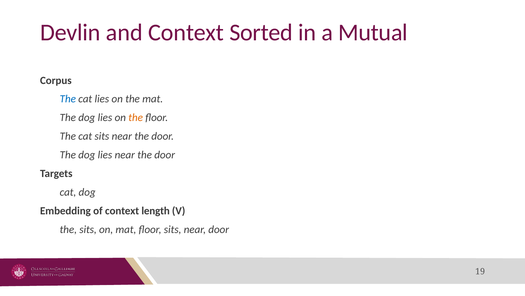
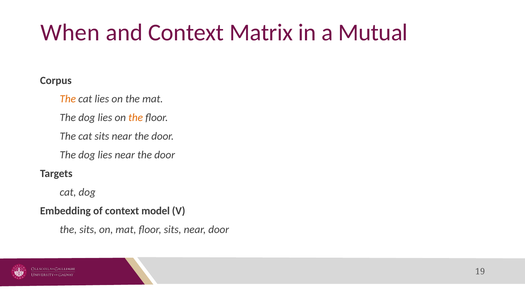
Devlin: Devlin -> When (70, 33)
Sorted: Sorted -> Matrix (261, 33)
The colour: blue -> orange (68, 99)
length: length -> model (156, 210)
